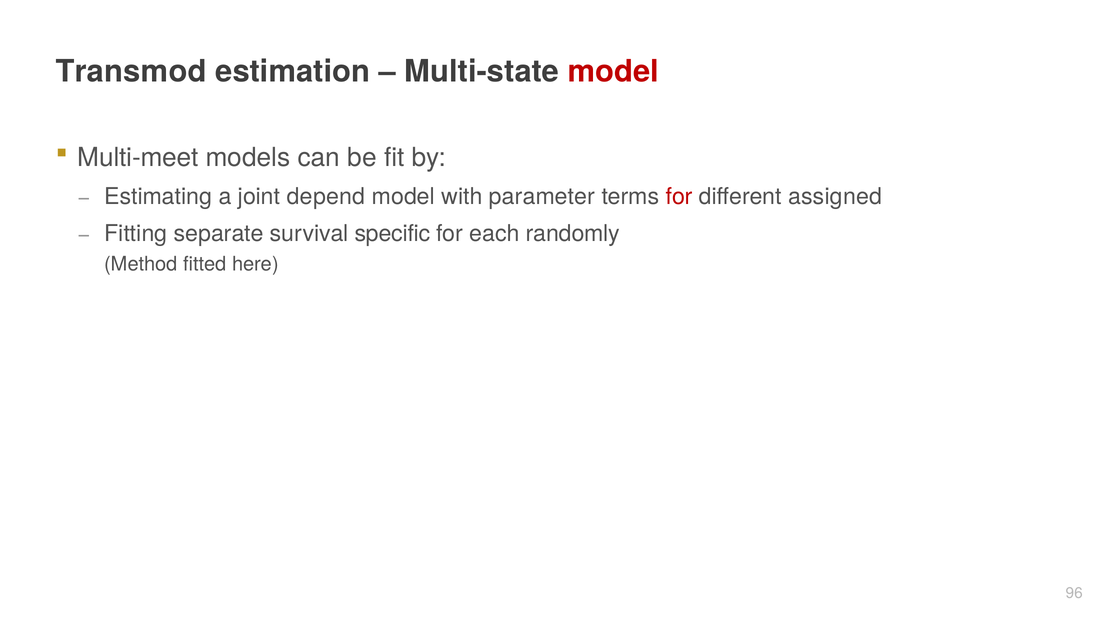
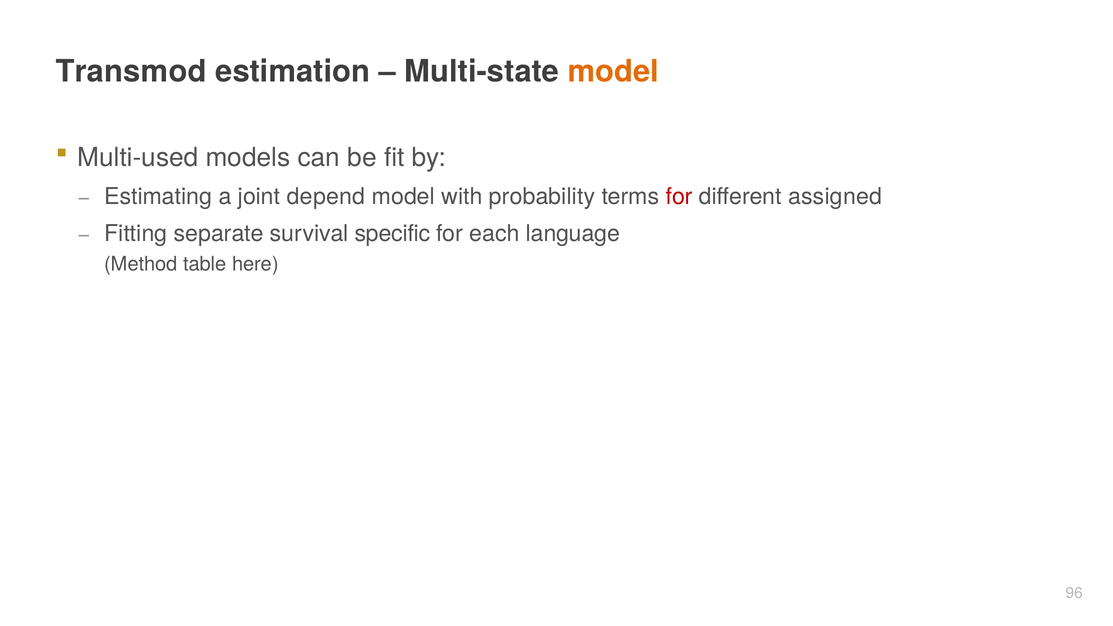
model colour: red -> orange (613, 72)
Multi-meet: Multi-meet -> Multi-used (138, 158)
parameter: parameter -> probability (542, 196)
randomly: randomly -> language (573, 234)
fitted: fitted -> table (205, 264)
